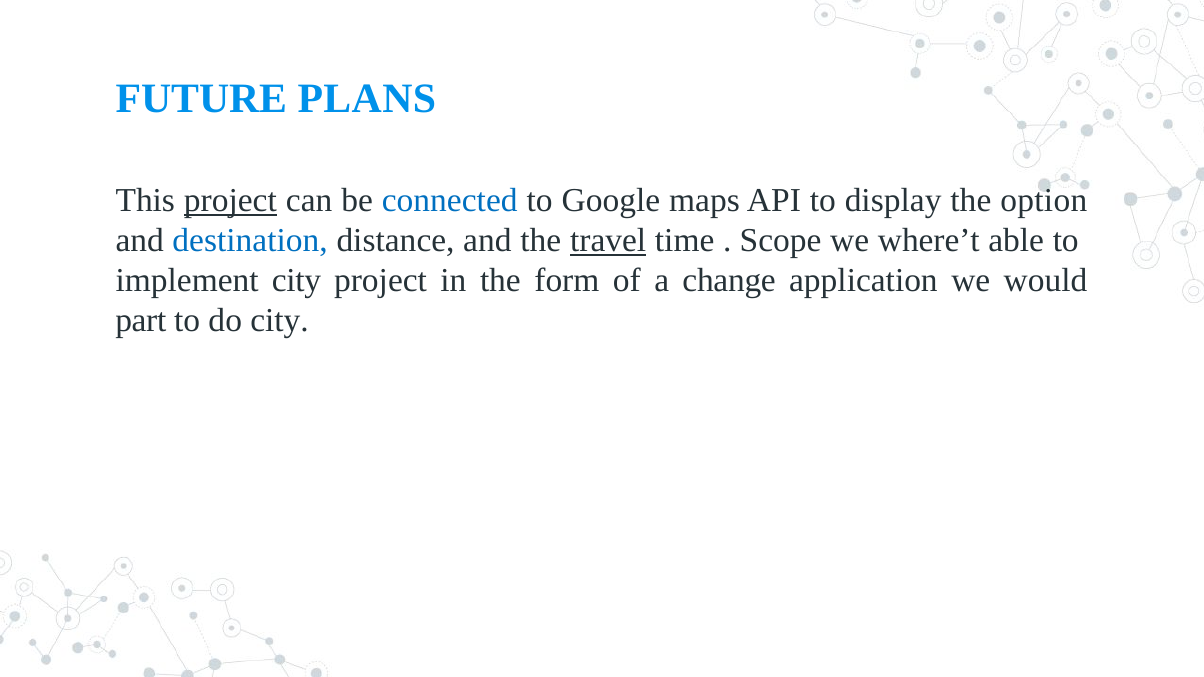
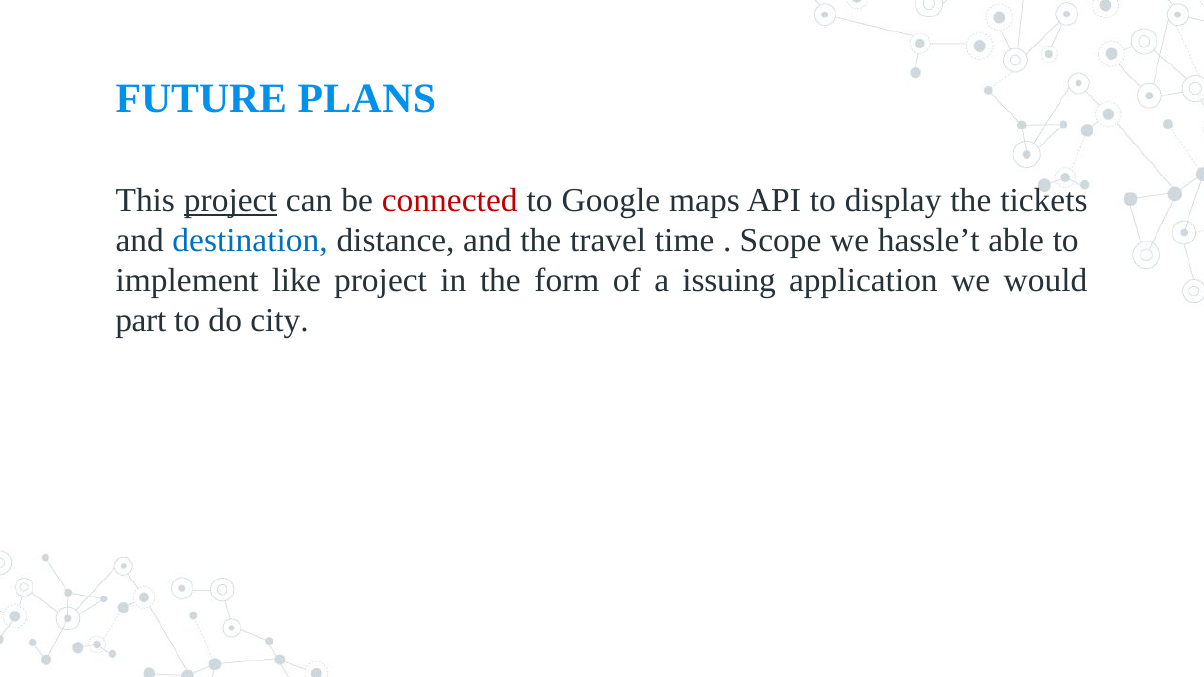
connected colour: blue -> red (450, 201)
option: option -> tickets (1044, 201)
travel underline: present -> none (608, 241)
where’t: where’t -> hassle’t (929, 241)
implement city: city -> like (296, 281)
change: change -> issuing (729, 281)
